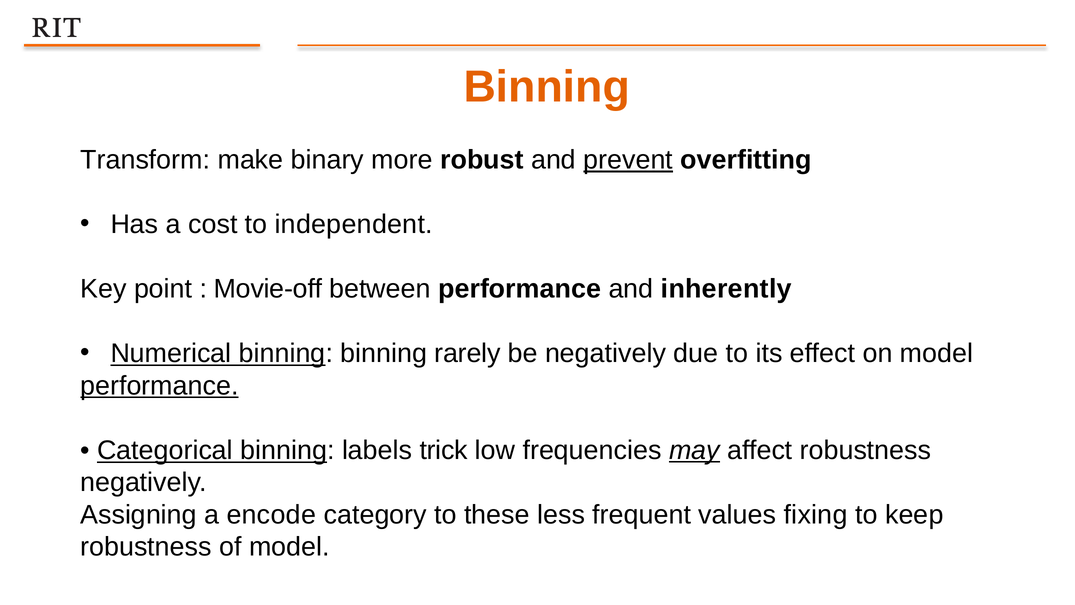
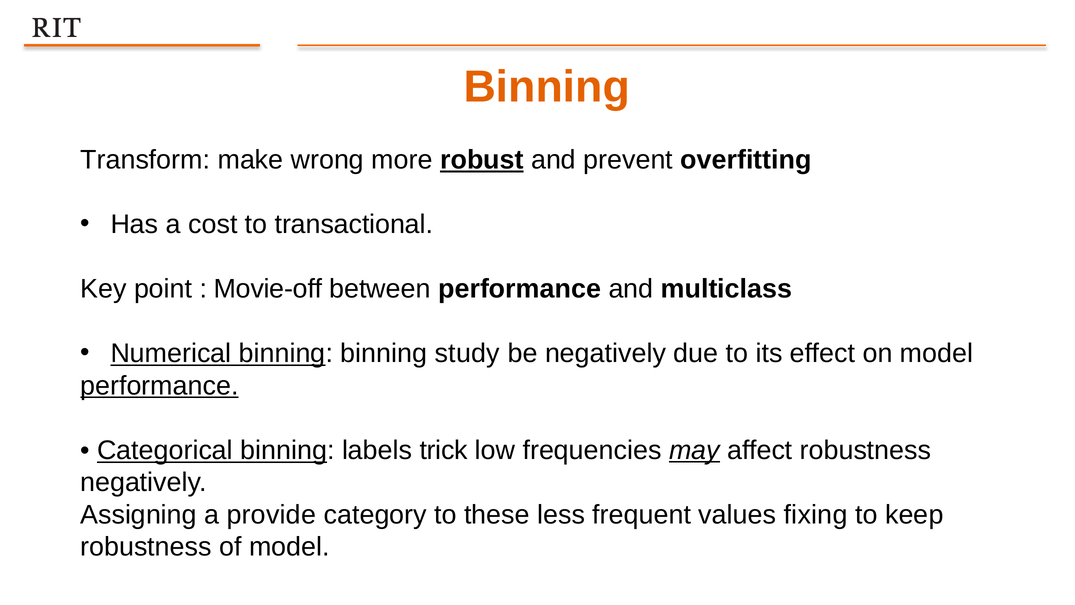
binary: binary -> wrong (327, 160)
robust underline: none -> present (482, 160)
prevent underline: present -> none (628, 160)
independent: independent -> transactional (354, 224)
inherently: inherently -> multiclass (726, 289)
rarely: rarely -> study (467, 353)
encode: encode -> provide (271, 515)
